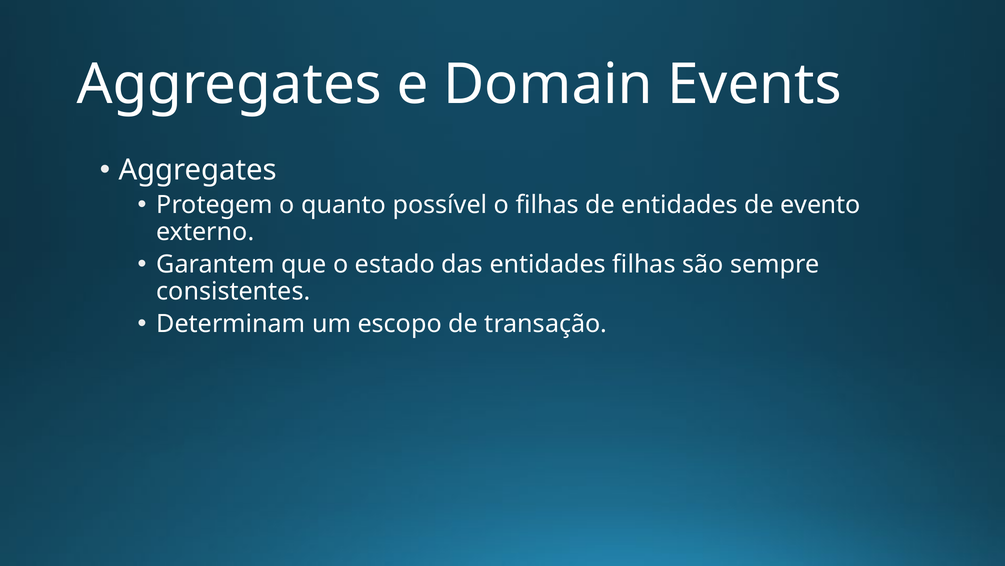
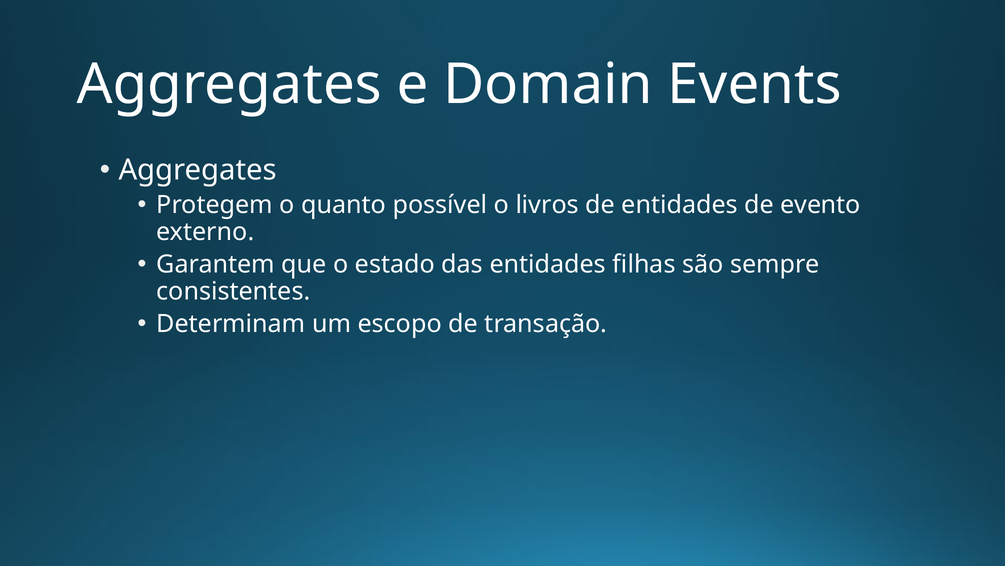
o filhas: filhas -> livros (547, 205)
